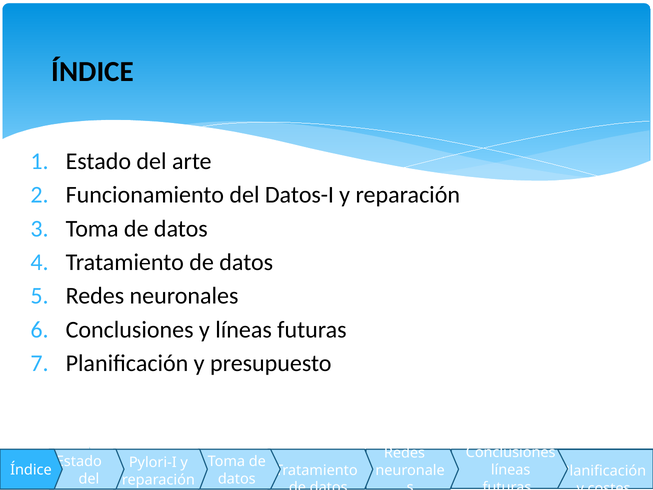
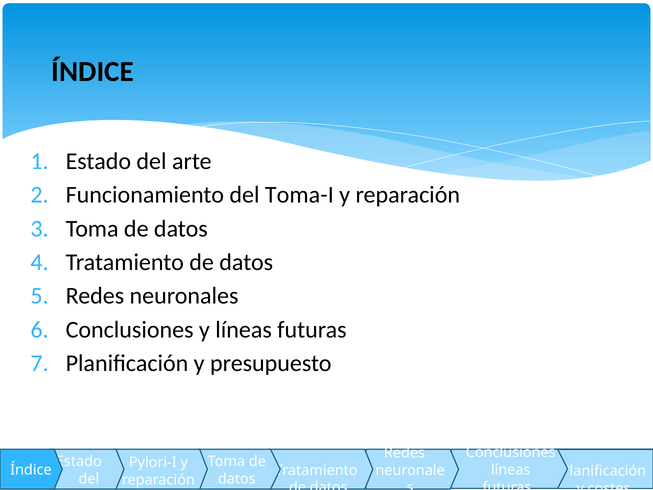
Datos-I: Datos-I -> Toma-I (299, 195)
